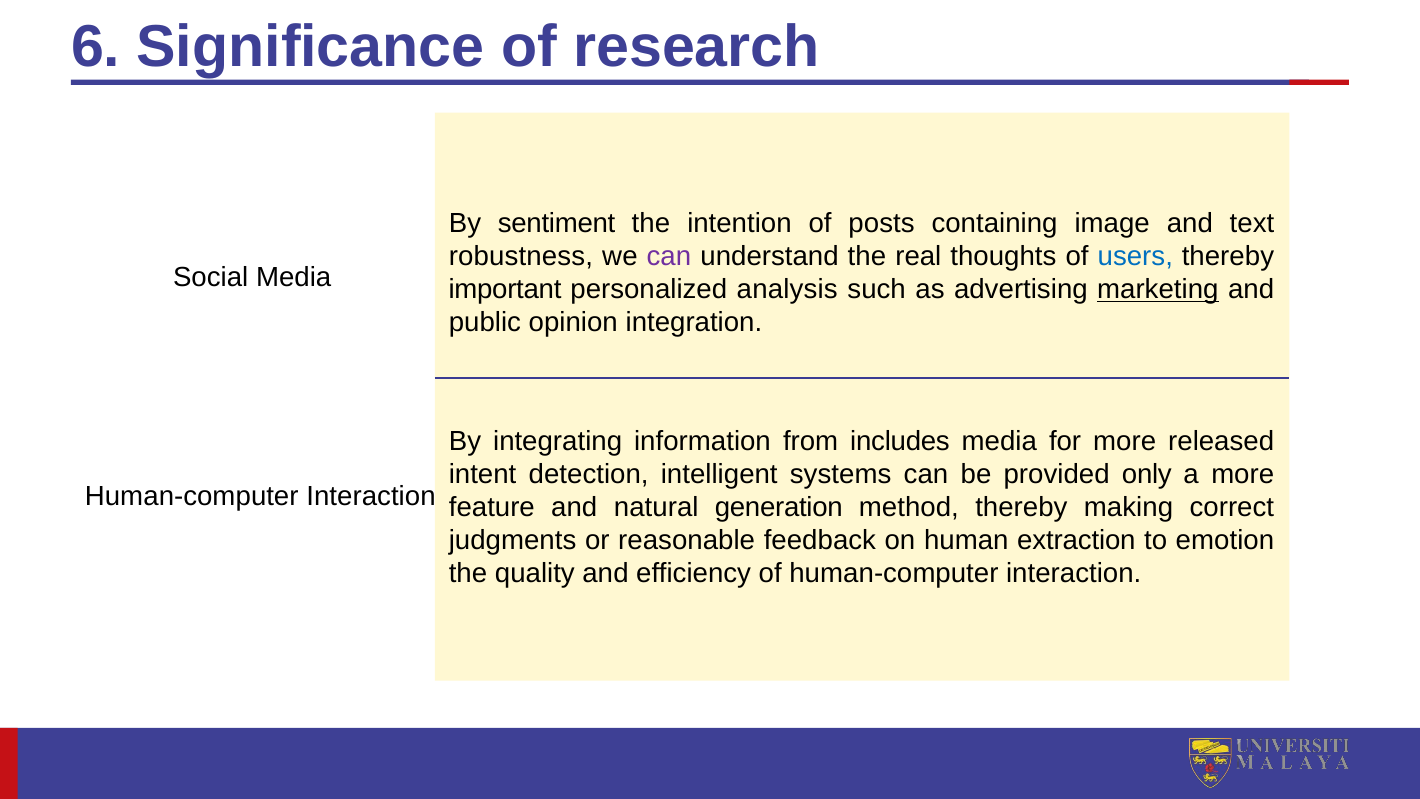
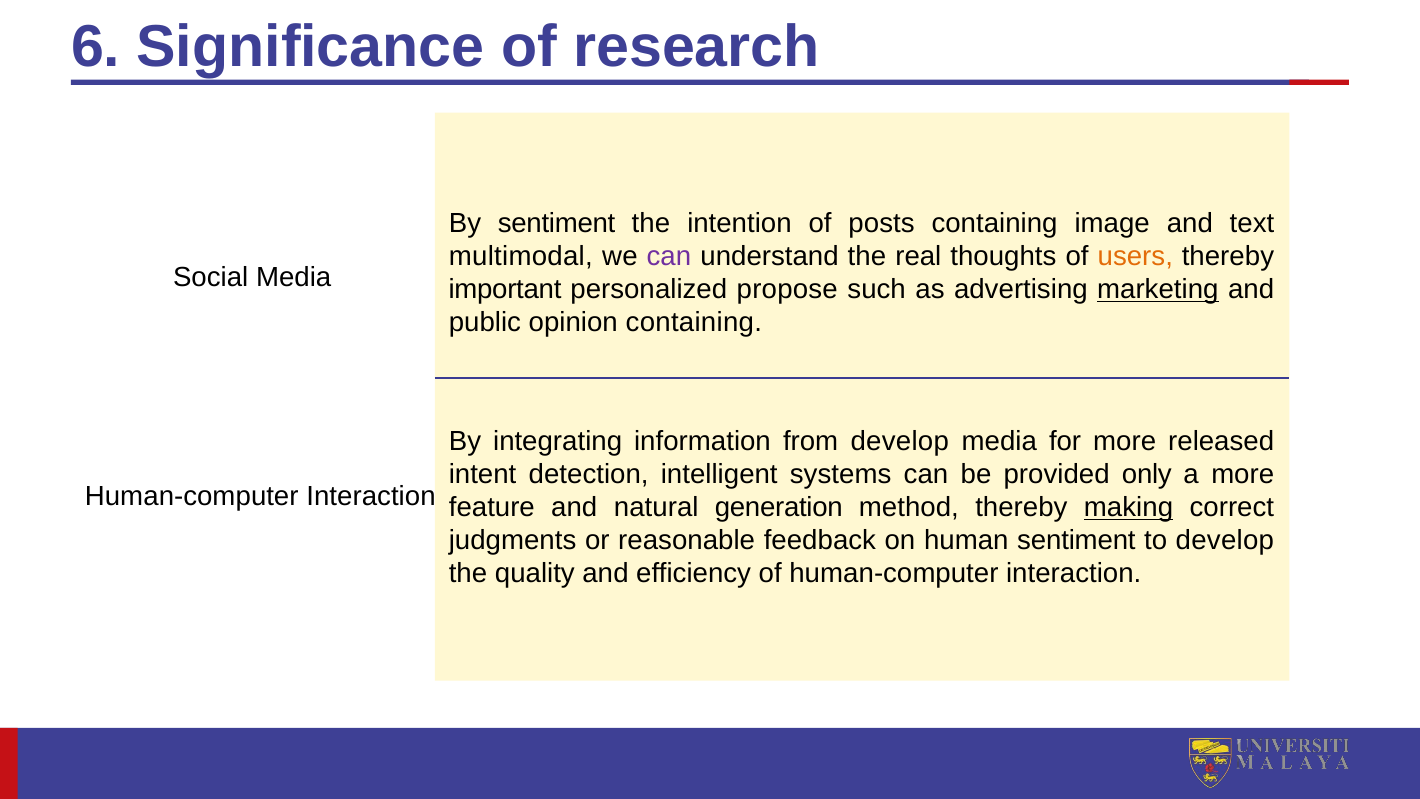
robustness: robustness -> multimodal (521, 256)
users colour: blue -> orange (1135, 256)
analysis: analysis -> propose (787, 290)
opinion integration: integration -> containing (694, 323)
from includes: includes -> develop (900, 441)
making underline: none -> present (1128, 507)
human extraction: extraction -> sentiment (1076, 541)
to emotion: emotion -> develop (1225, 541)
